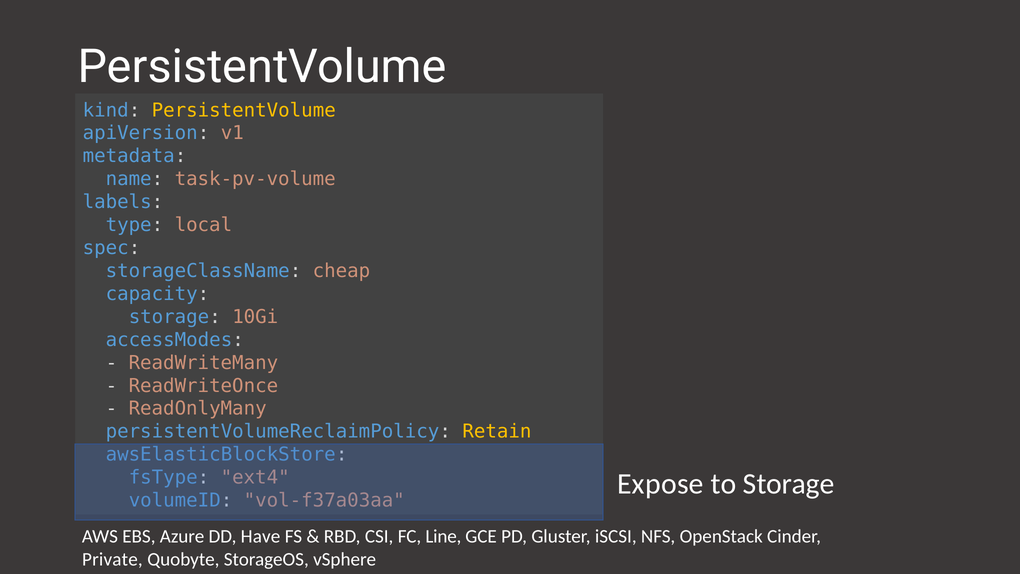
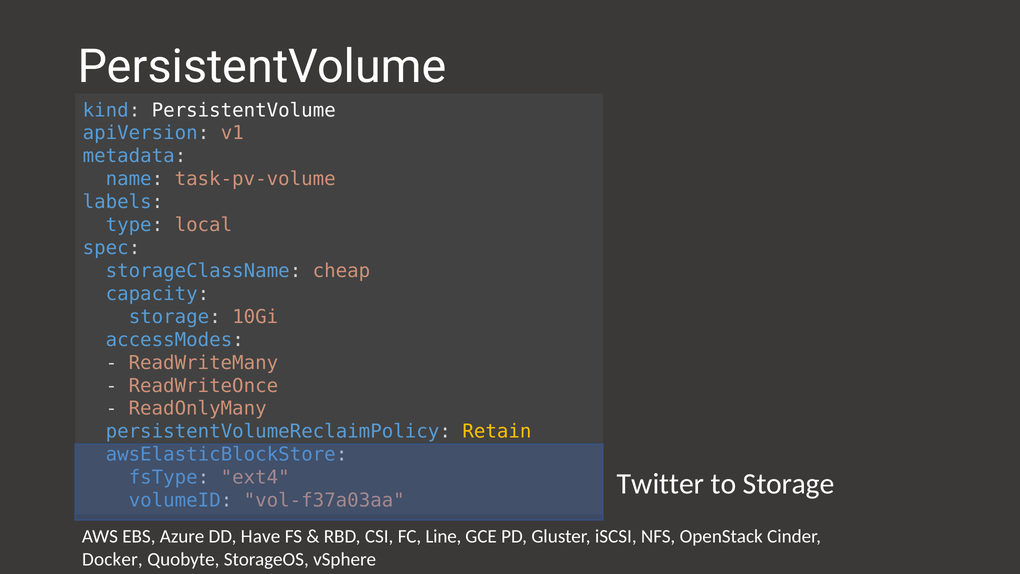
PersistentVolume colour: yellow -> white (244, 110)
Expose: Expose -> Twitter (661, 484)
Private: Private -> Docker (112, 559)
